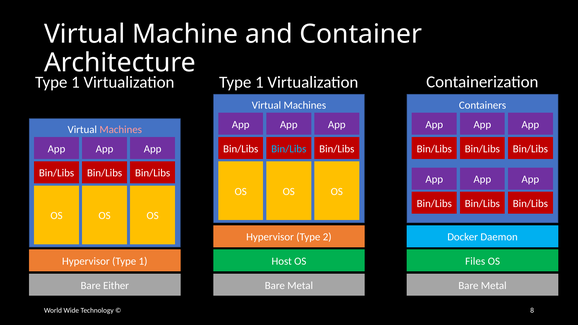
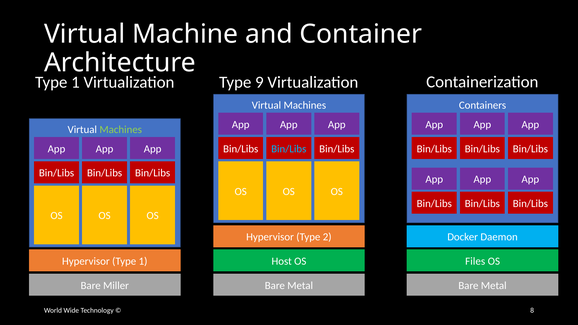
1: 1 -> 9 (259, 82)
Machines colour: pink -> light green (121, 130)
Either: Either -> Miller (116, 286)
